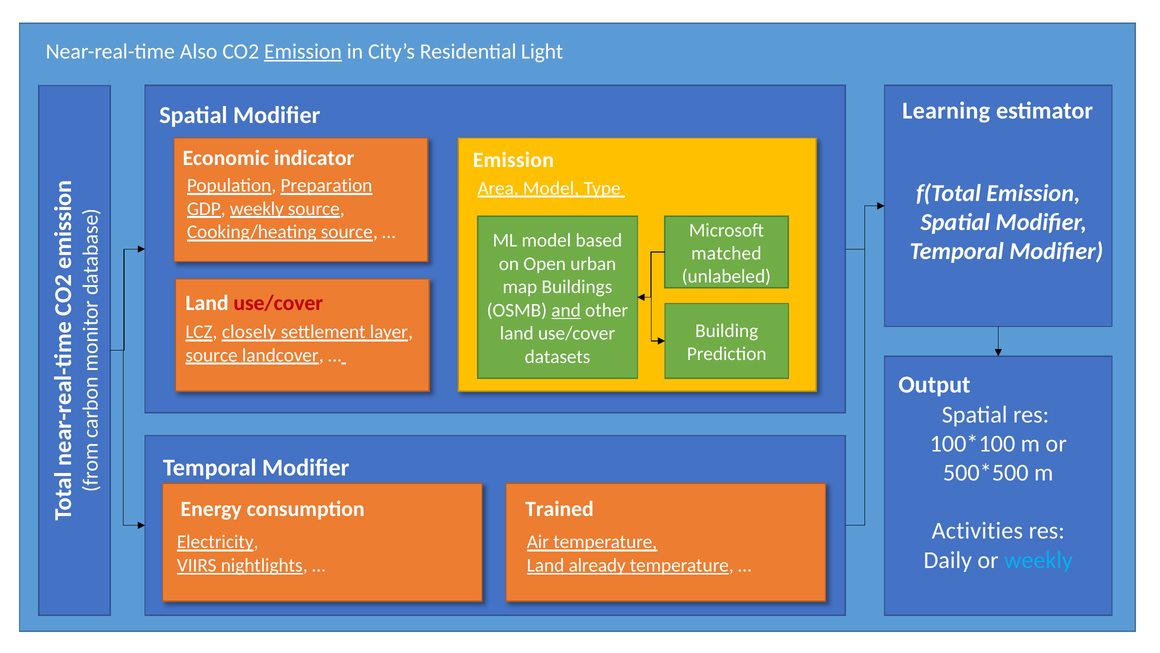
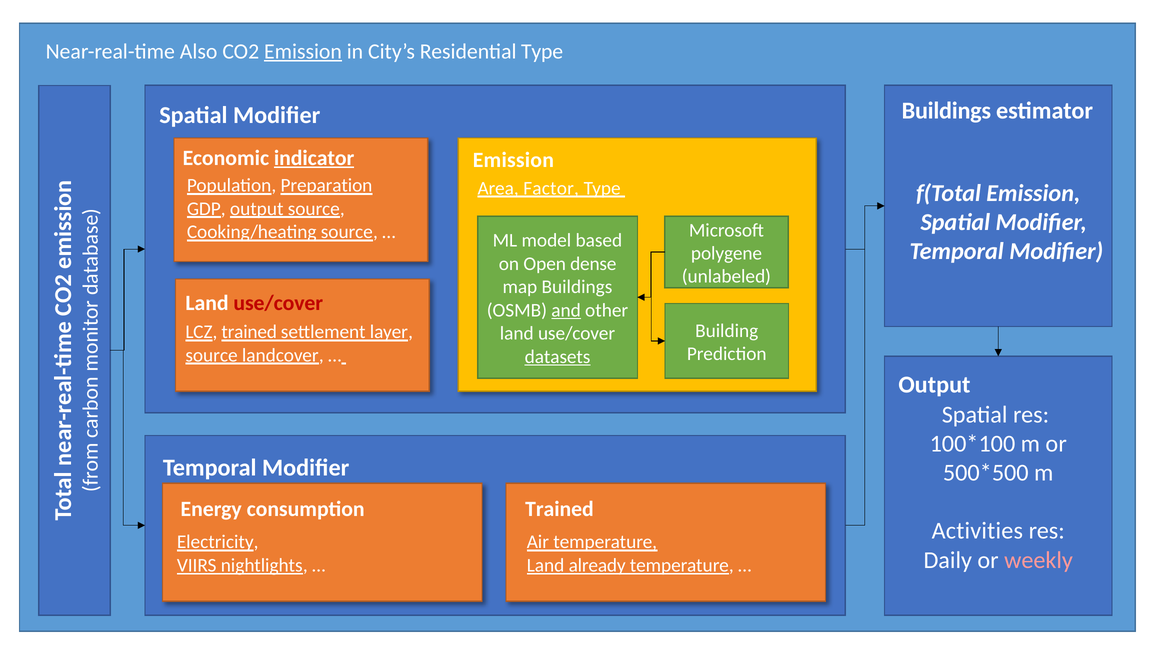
Residential Light: Light -> Type (542, 51)
Learning: Learning -> Buildings (946, 111)
indicator underline: none -> present (314, 158)
Area Model: Model -> Factor (551, 188)
GDP weekly: weekly -> output (257, 209)
matched: matched -> polygene (727, 253)
urban: urban -> dense (593, 264)
LCZ closely: closely -> trained (249, 332)
datasets underline: none -> present (558, 356)
weekly colour: light blue -> pink (1039, 560)
